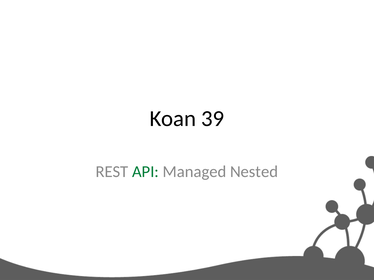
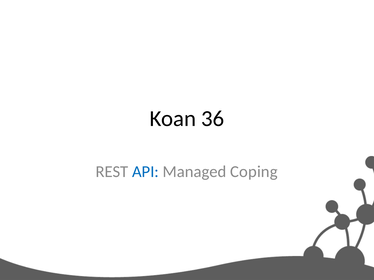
39: 39 -> 36 (213, 119)
API colour: green -> blue (146, 172)
Nested: Nested -> Coping (254, 172)
